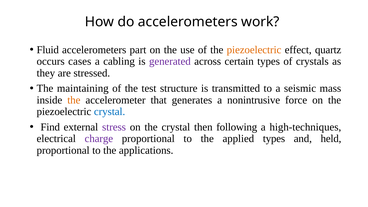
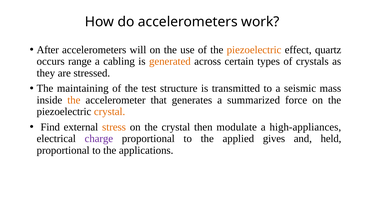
Fluid: Fluid -> After (48, 50)
part: part -> will (138, 50)
cases: cases -> range (80, 61)
generated colour: purple -> orange (170, 61)
nonintrusive: nonintrusive -> summarized (254, 100)
crystal colour: blue -> orange (110, 112)
stress colour: purple -> orange (114, 127)
following: following -> modulate (237, 127)
high-techniques: high-techniques -> high-appliances (305, 127)
applied types: types -> gives (274, 139)
